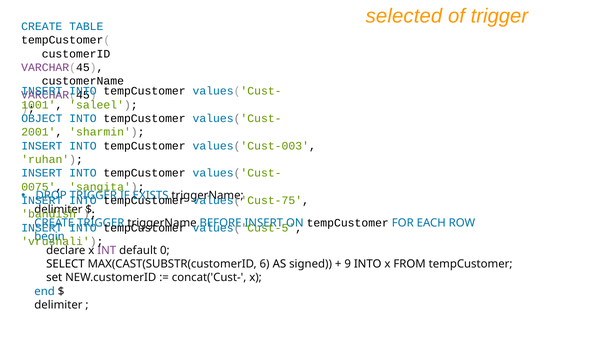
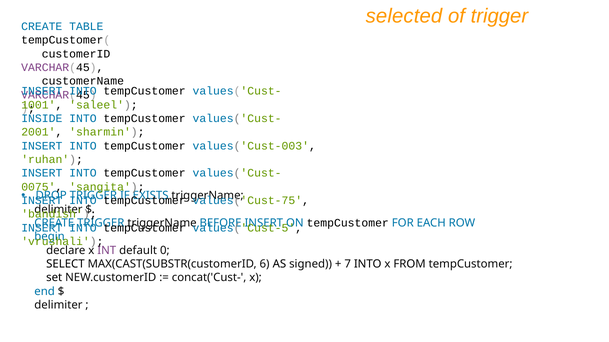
OBJECT: OBJECT -> INSIDE (42, 119)
9: 9 -> 7 (348, 264)
